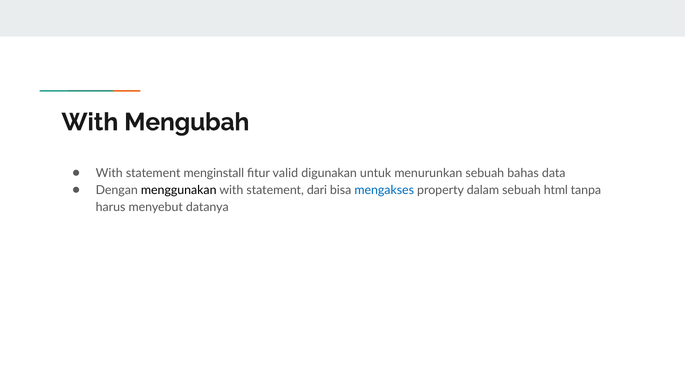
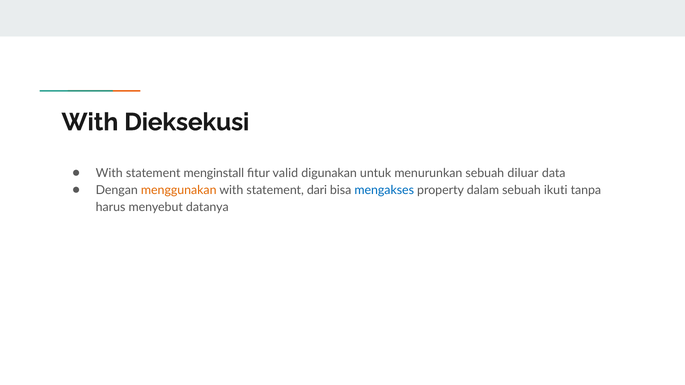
Mengubah: Mengubah -> Dieksekusi (187, 122)
bahas: bahas -> diluar (523, 173)
menggunakan colour: black -> orange (179, 190)
html: html -> ikuti (556, 190)
